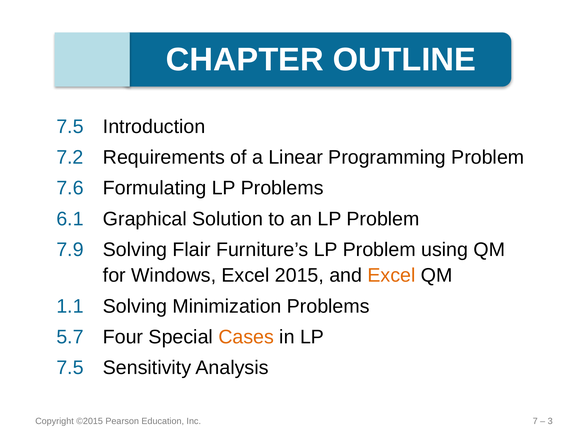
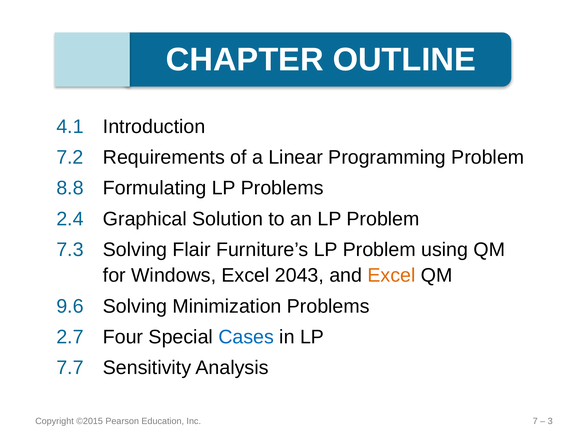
7.5: 7.5 -> 4.1 (70, 127)
7.6: 7.6 -> 8.8 (70, 188)
6.1: 6.1 -> 2.4 (70, 219)
7.9: 7.9 -> 7.3 (70, 250)
2015: 2015 -> 2043 (299, 275)
1.1: 1.1 -> 9.6 (70, 306)
5.7: 5.7 -> 2.7 (70, 337)
Cases colour: orange -> blue (246, 337)
7.5: 7.5 -> 7.7 (70, 368)
